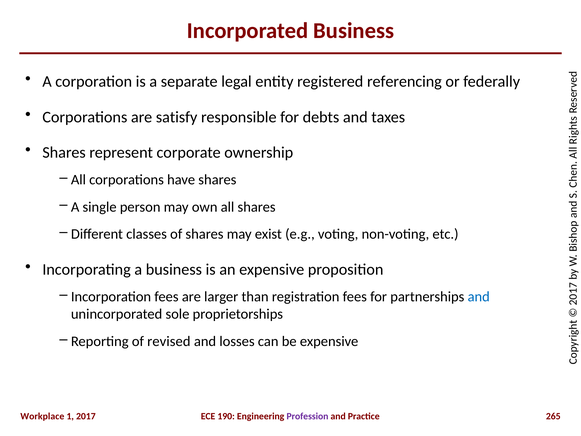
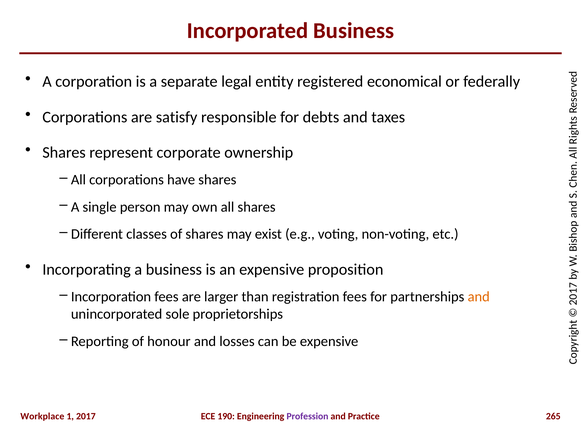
referencing: referencing -> economical (404, 82)
and colour: blue -> orange (479, 297)
revised: revised -> honour (169, 341)
